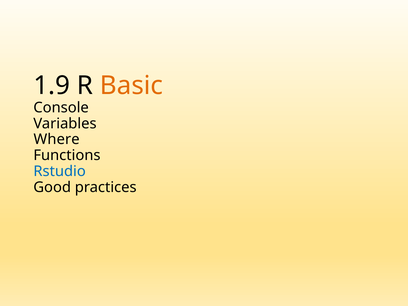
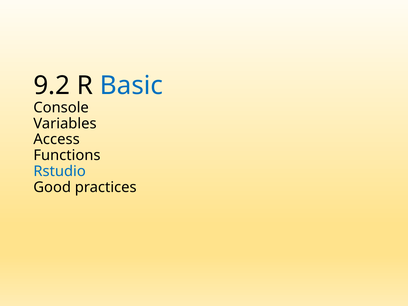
1.9: 1.9 -> 9.2 (52, 86)
Basic colour: orange -> blue (131, 86)
Where: Where -> Access (57, 139)
